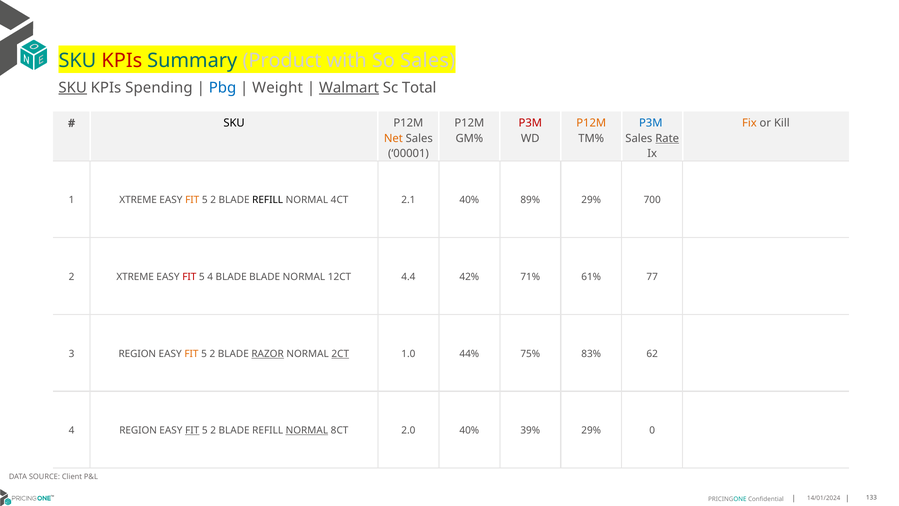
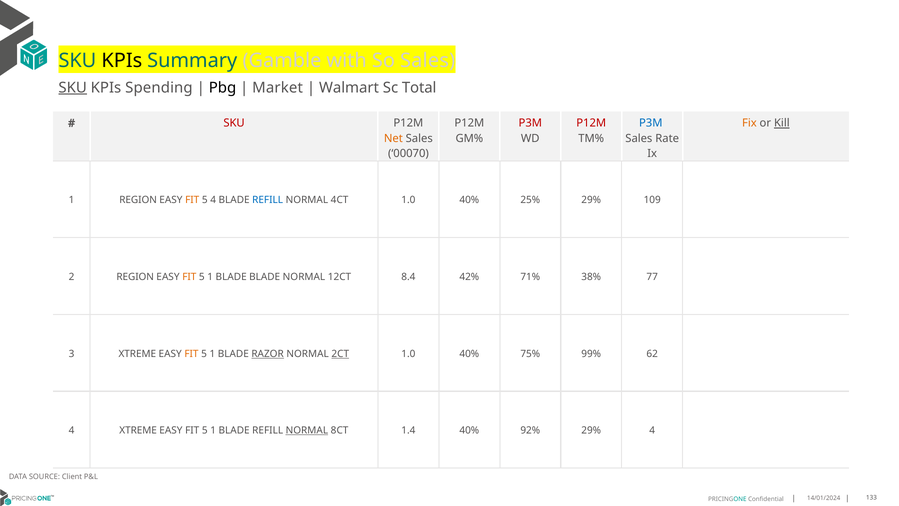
KPIs colour: red -> black (122, 60)
Product: Product -> Gamble (282, 60)
Pbg colour: blue -> black (223, 88)
Weight: Weight -> Market (278, 88)
Walmart underline: present -> none (349, 88)
P12M colour: orange -> red (591, 123)
Kill underline: none -> present (782, 123)
SKU colour: black -> red (234, 123)
Rate underline: present -> none (667, 138)
00001: 00001 -> 00070 (408, 154)
1 XTREME: XTREME -> REGION (138, 200)
2: 2 -> 4 (213, 200)
REFILL colour: black -> blue (268, 200)
4CT 2.1: 2.1 -> 1.0 (408, 200)
89%: 89% -> 25% (530, 200)
700: 700 -> 109 (652, 200)
2 XTREME: XTREME -> REGION (135, 277)
FIT colour: red -> orange (189, 277)
4: 4 -> 1 (210, 277)
4.4: 4.4 -> 8.4 (408, 277)
61%: 61% -> 38% (591, 277)
3 REGION: REGION -> XTREME (137, 354)
2: 2 -> 1 (212, 354)
44%: 44% -> 40% (469, 354)
83%: 83% -> 99% (591, 354)
4 REGION: REGION -> XTREME (138, 430)
FIT underline: present -> none (192, 430)
2: 2 -> 1 (213, 430)
2.0: 2.0 -> 1.4 (408, 430)
39%: 39% -> 92% (530, 430)
29% 0: 0 -> 4 (652, 430)
